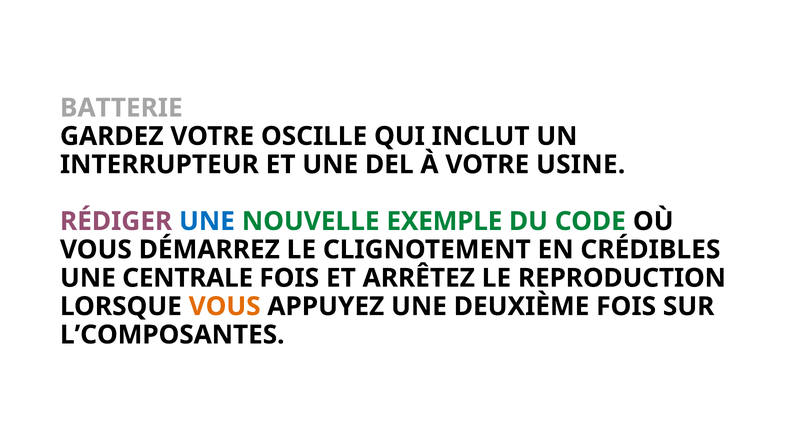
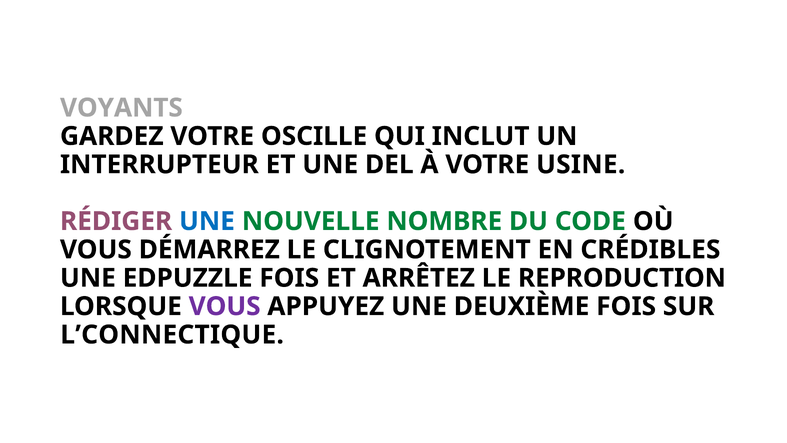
BATTERIE: BATTERIE -> VOYANTS (121, 108)
EXEMPLE: EXEMPLE -> NOMBRE (444, 221)
CENTRALE: CENTRALE -> EDPUZZLE (188, 278)
VOUS colour: orange -> purple (225, 306)
L’COMPOSANTES: L’COMPOSANTES -> L’CONNECTIQUE (172, 335)
